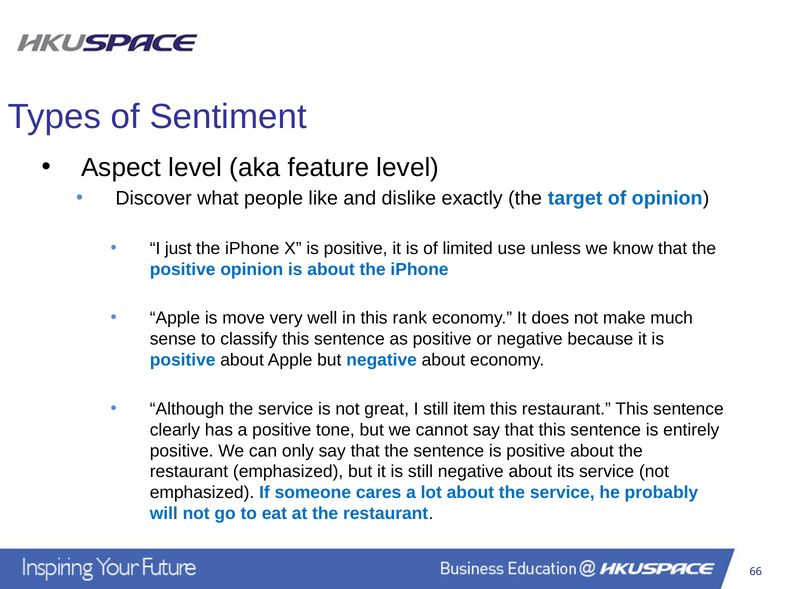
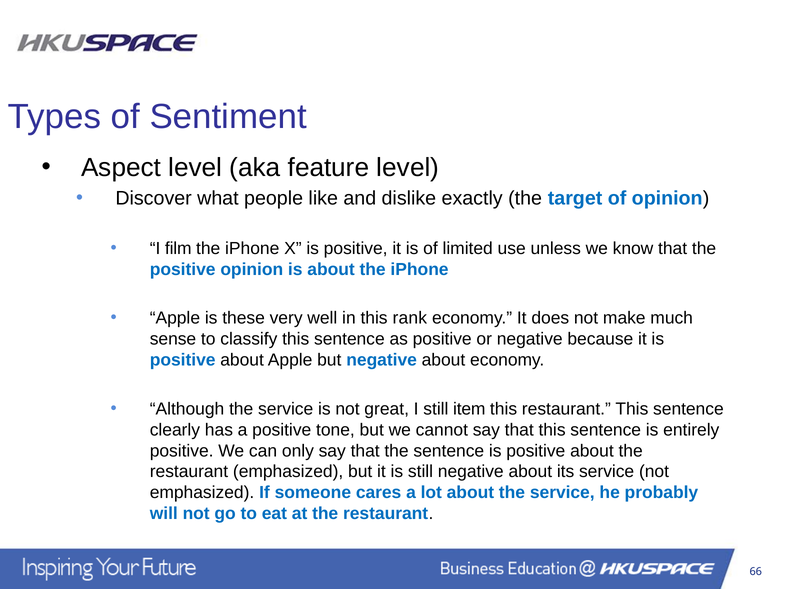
just: just -> film (178, 249)
move: move -> these (244, 318)
